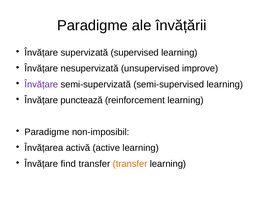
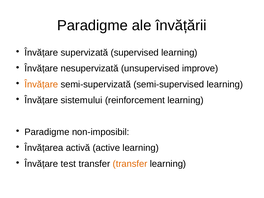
Învățare colour: purple -> orange (41, 84)
punctează: punctează -> sistemului (82, 100)
find: find -> test (68, 164)
